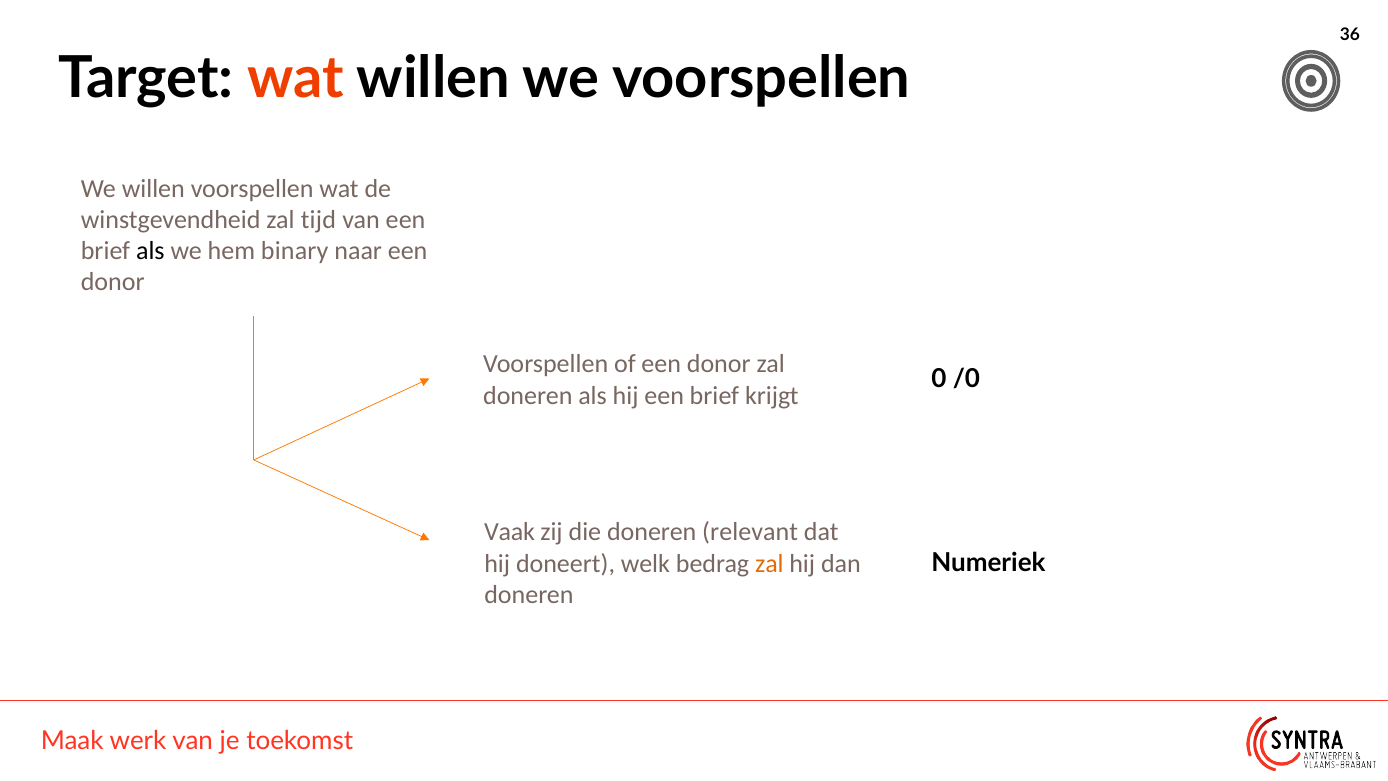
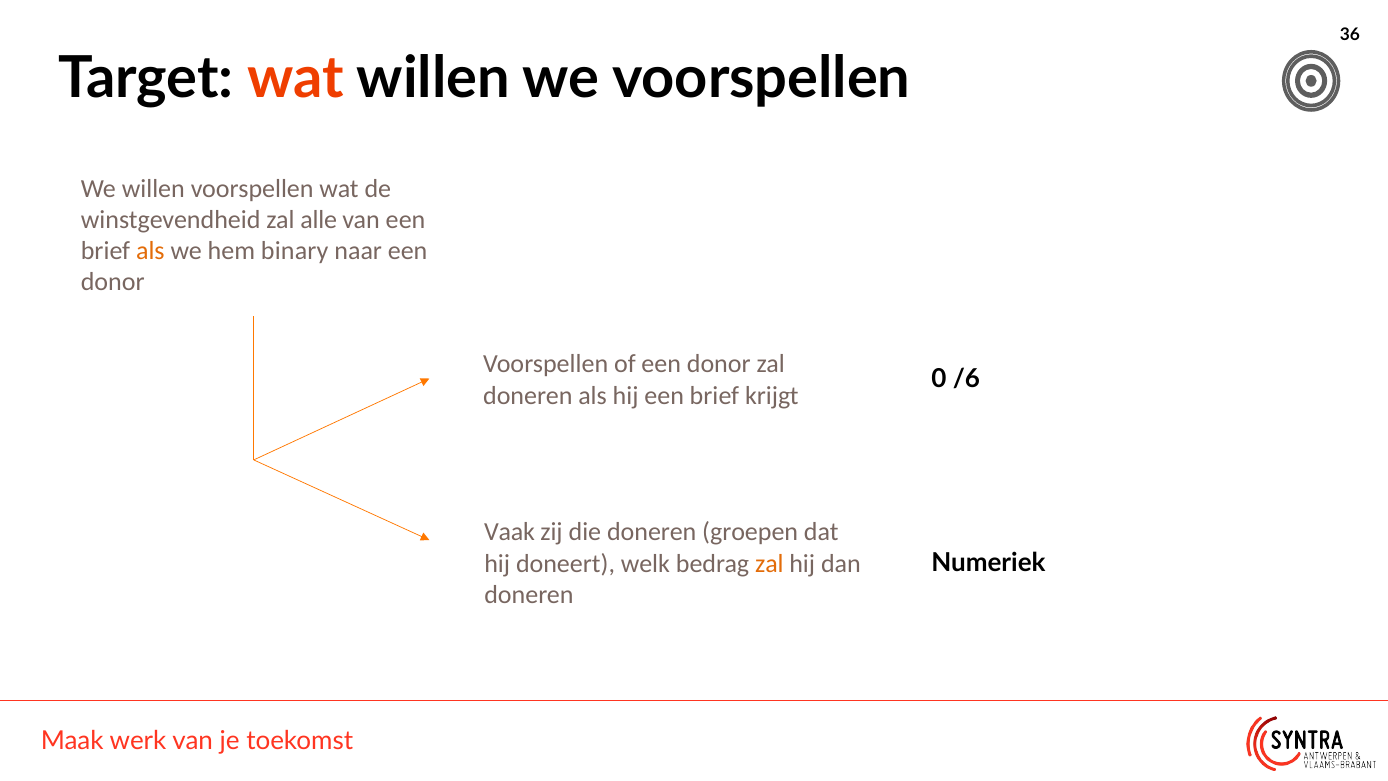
tijd: tijd -> alle (319, 220)
als colour: black -> orange (150, 251)
/0: /0 -> /6 (966, 379)
relevant: relevant -> groepen (750, 532)
